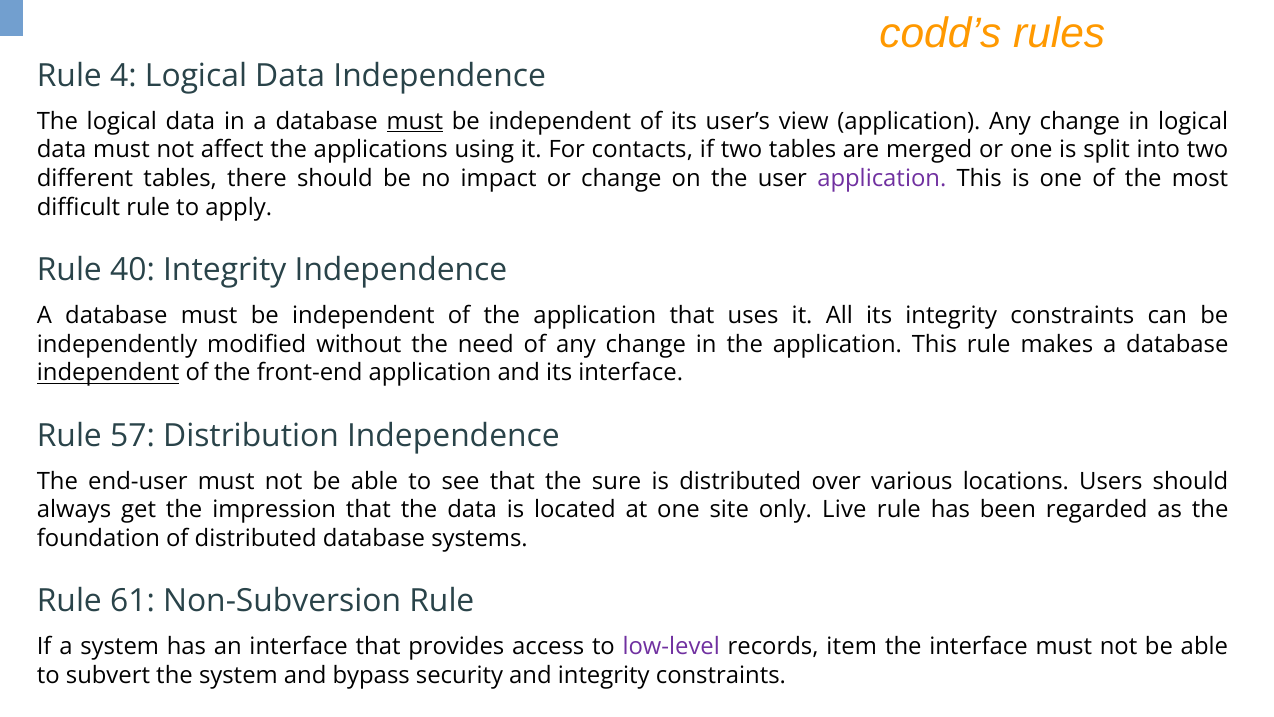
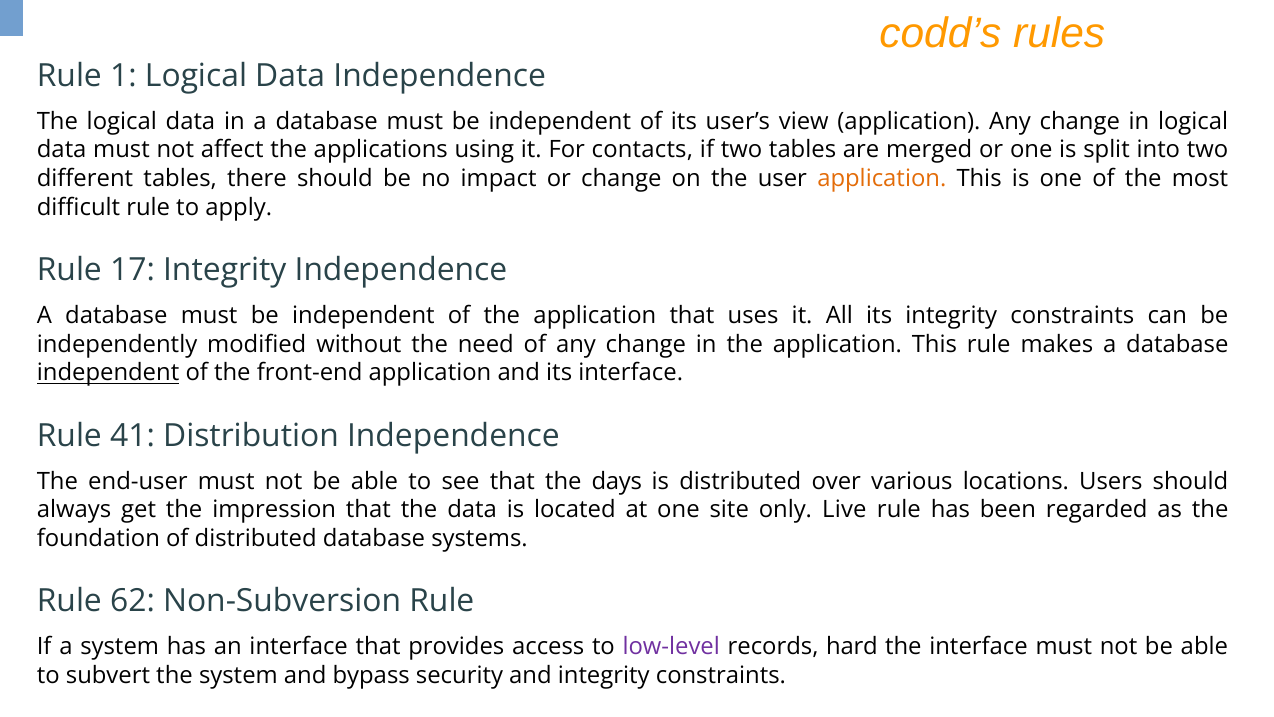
4: 4 -> 1 (123, 76)
must underline: present -> none (415, 121)
application colour: purple -> orange (882, 179)
40: 40 -> 17 (132, 270)
57: 57 -> 41 (132, 436)
sure: sure -> days (617, 481)
61: 61 -> 62 (132, 601)
item: item -> hard (852, 647)
